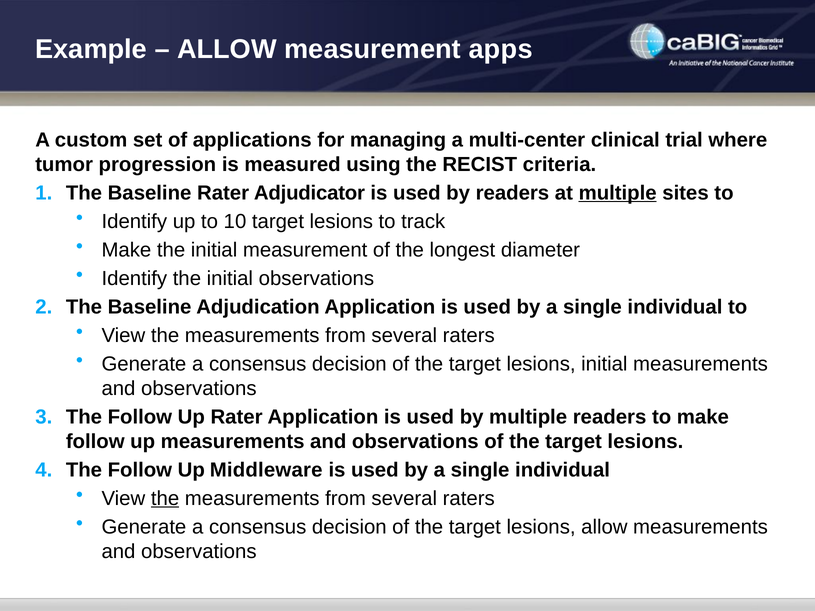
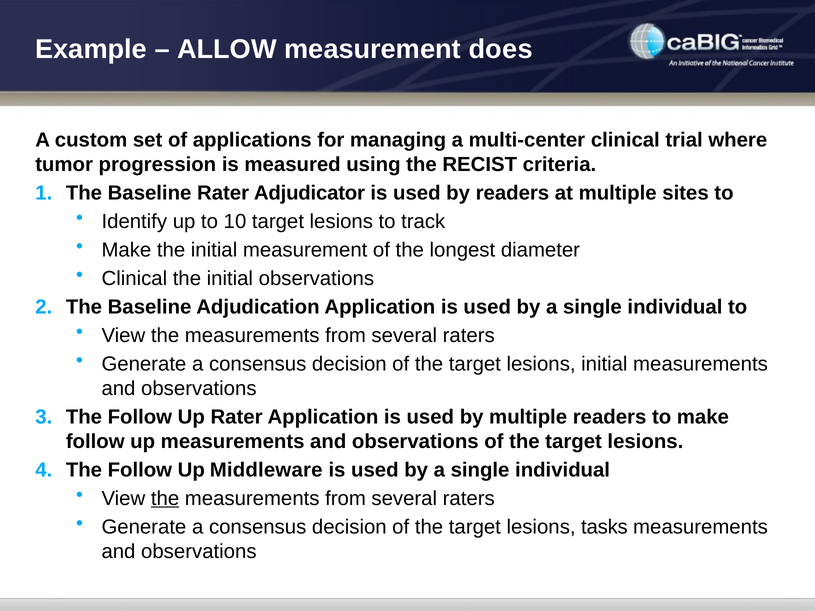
apps: apps -> does (501, 49)
multiple underline: present -> none (618, 193)
Identify: Identify -> Clinical (134, 279)
lesions allow: allow -> tasks (604, 527)
